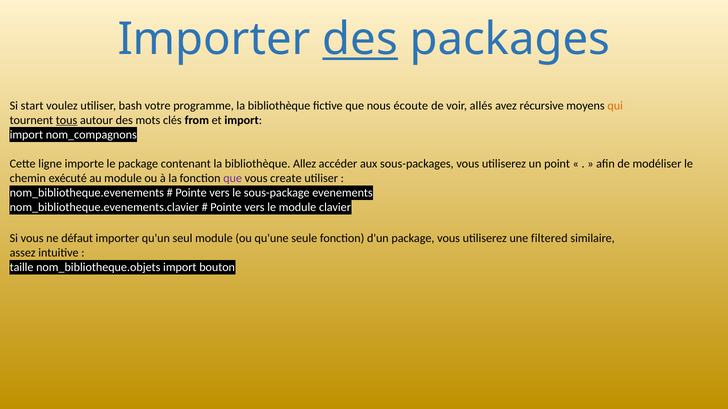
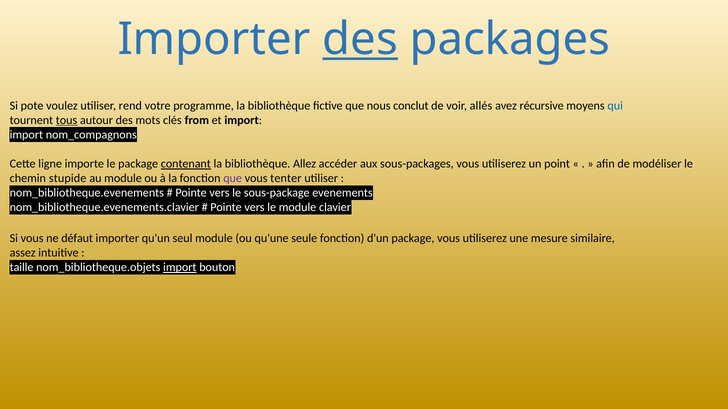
start: start -> pote (32, 106)
bash: bash -> rend (130, 106)
écoute: écoute -> conclut (411, 106)
qui colour: orange -> blue (615, 106)
contenant underline: none -> present (186, 164)
exécuté: exécuté -> stupide (68, 178)
create: create -> tenter (286, 178)
filtered: filtered -> mesure (549, 239)
import underline: none -> present (180, 268)
